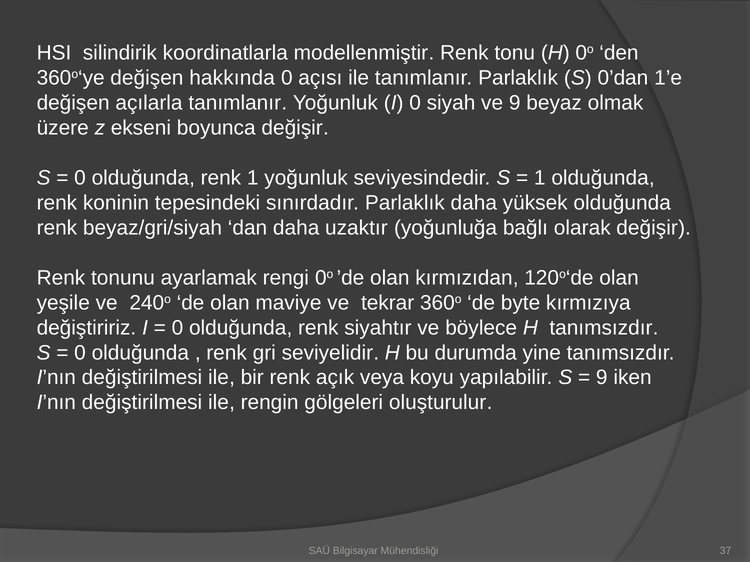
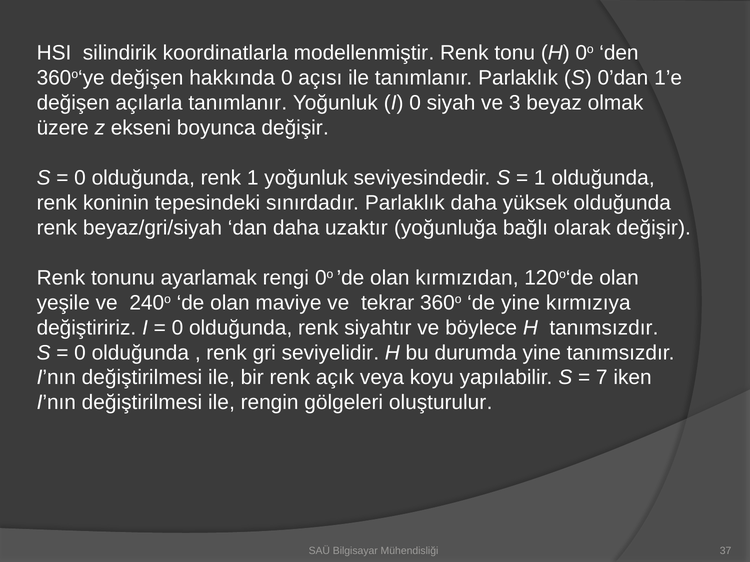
ve 9: 9 -> 3 (515, 103)
de byte: byte -> yine (520, 303)
9: 9 -> 7 (602, 378)
